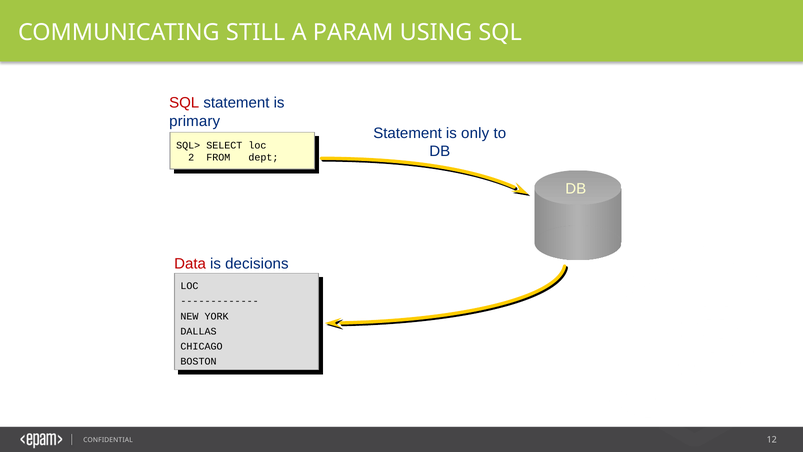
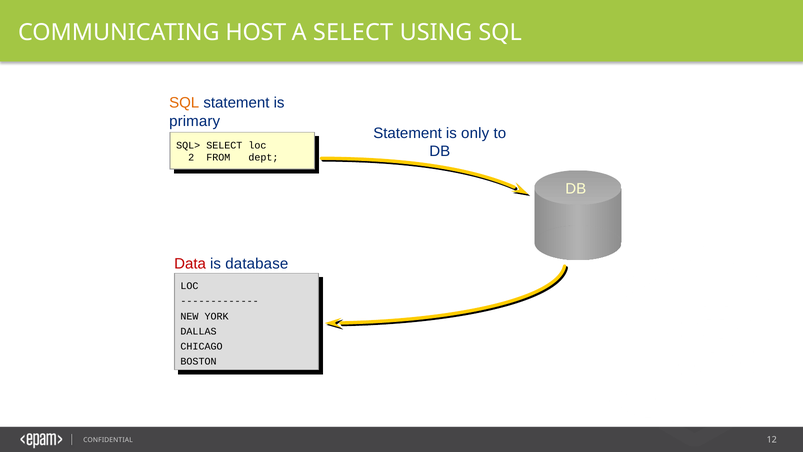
STILL: STILL -> HOST (256, 32)
A PARAM: PARAM -> SELECT (353, 32)
SQL colour: red -> orange (184, 103)
decisions: decisions -> database (257, 264)
